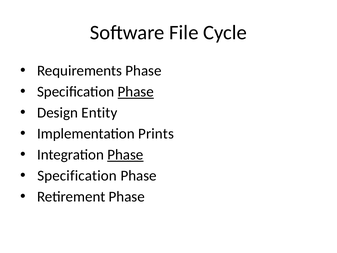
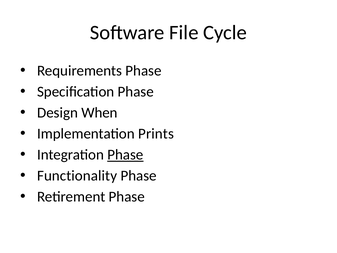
Phase underline: present -> none (136, 92)
Entity: Entity -> When (99, 113)
Specification: Specification -> Functionality (77, 176)
